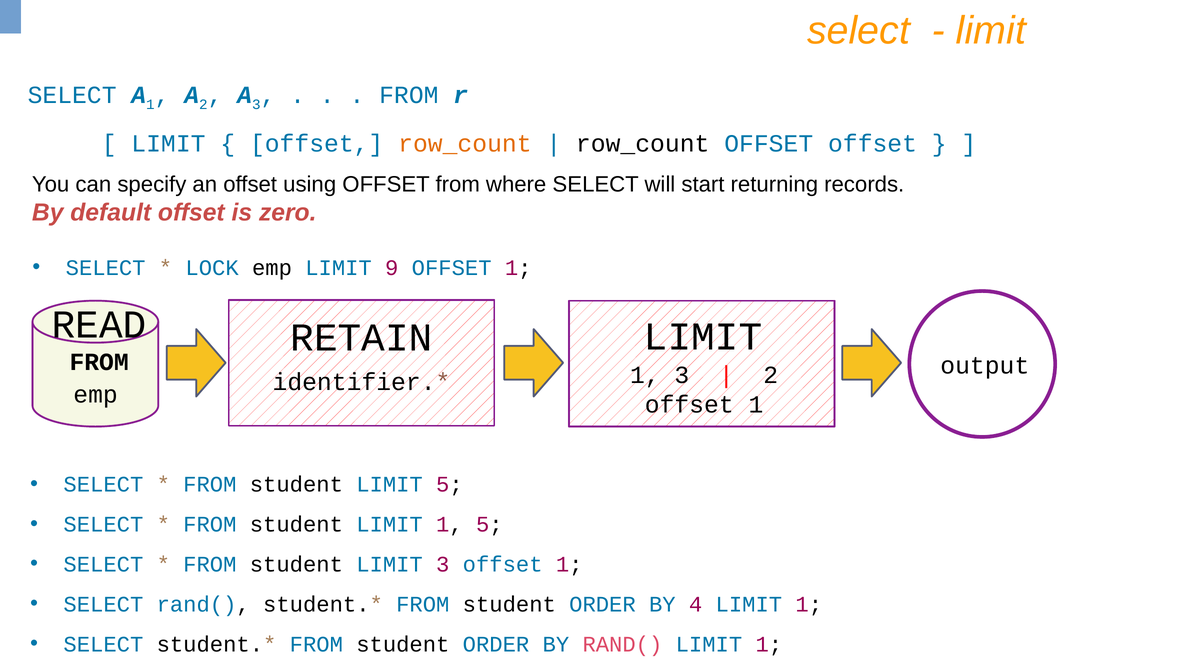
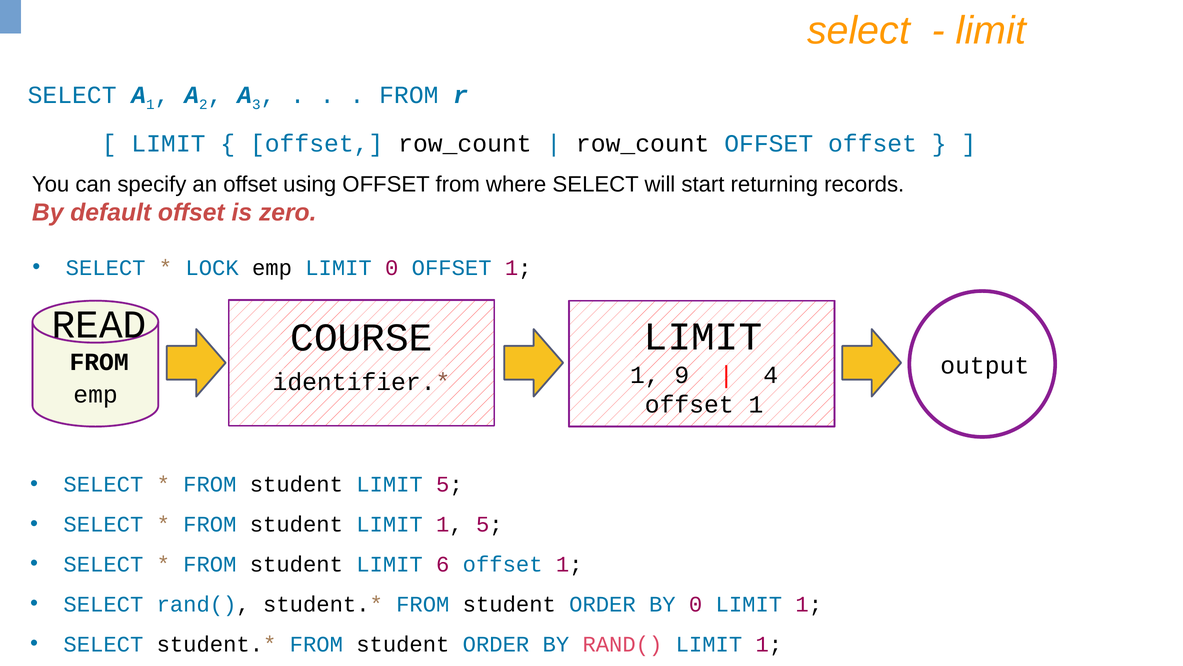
row_count colour: orange -> black (465, 143)
LIMIT 9: 9 -> 0 (392, 267)
RETAIN: RETAIN -> COURSE (361, 337)
1 3: 3 -> 9 (682, 375)
2: 2 -> 4 (771, 375)
LIMIT 3: 3 -> 6 (443, 564)
BY 4: 4 -> 0 (696, 604)
